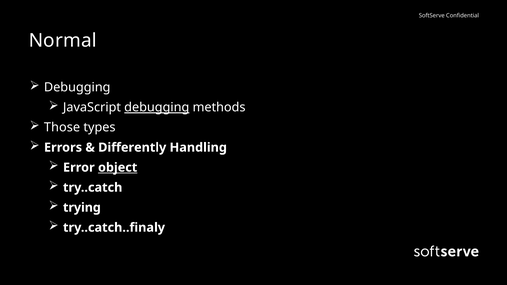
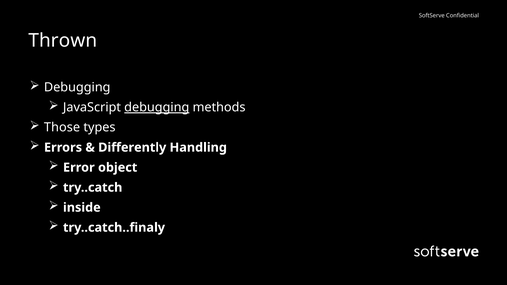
Normal: Normal -> Thrown (63, 41)
object underline: present -> none (118, 168)
trying: trying -> inside (82, 208)
